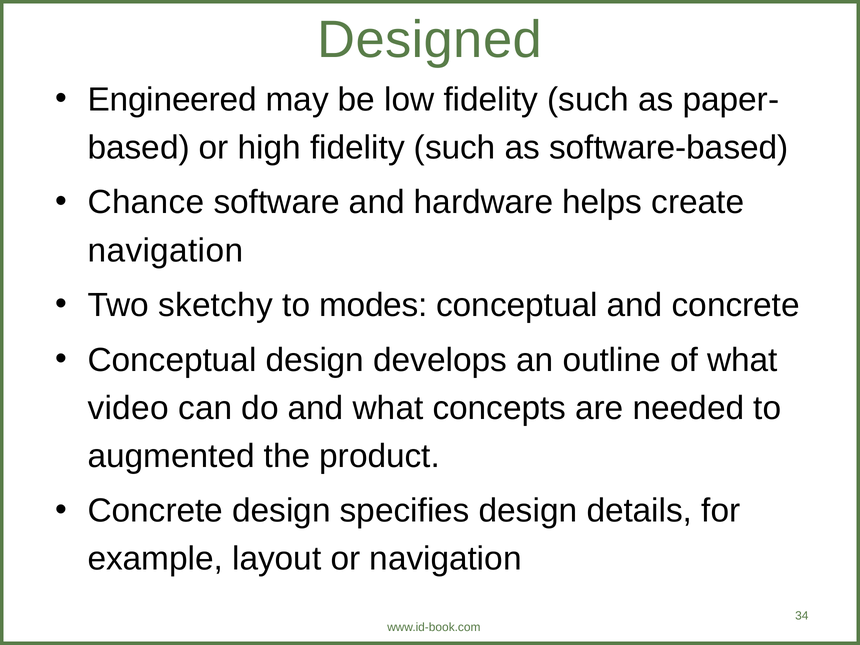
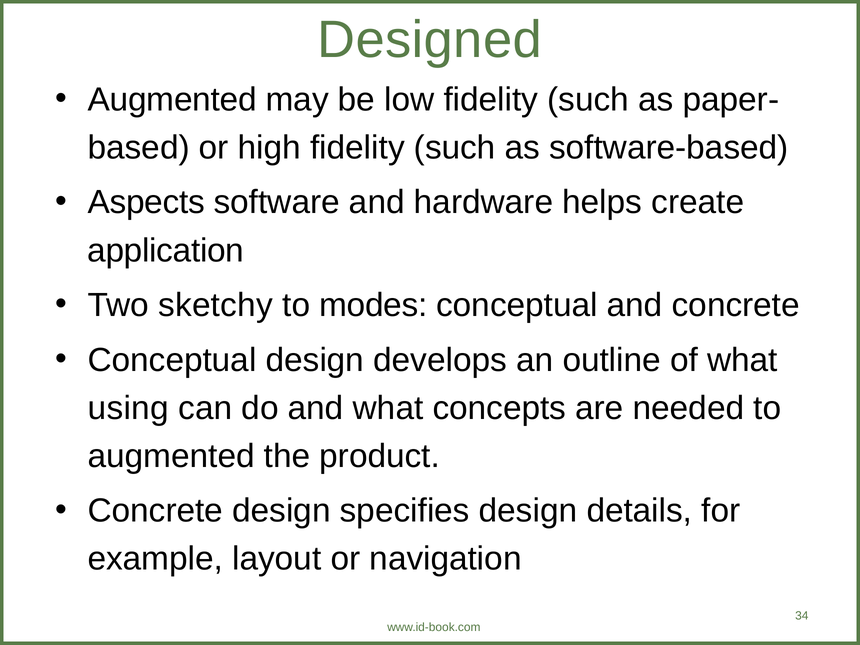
Engineered: Engineered -> Augmented (172, 100)
Chance: Chance -> Aspects (146, 202)
navigation: navigation -> application (166, 250)
video: video -> using (128, 408)
